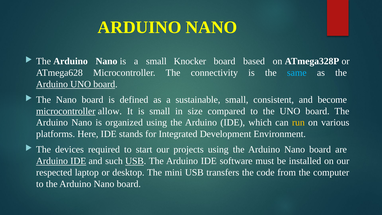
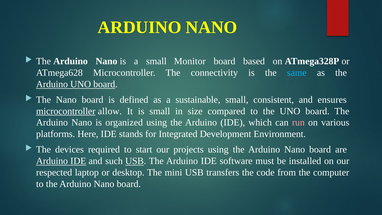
Knocker: Knocker -> Monitor (190, 61)
become: become -> ensures (332, 100)
run colour: yellow -> pink (298, 123)
